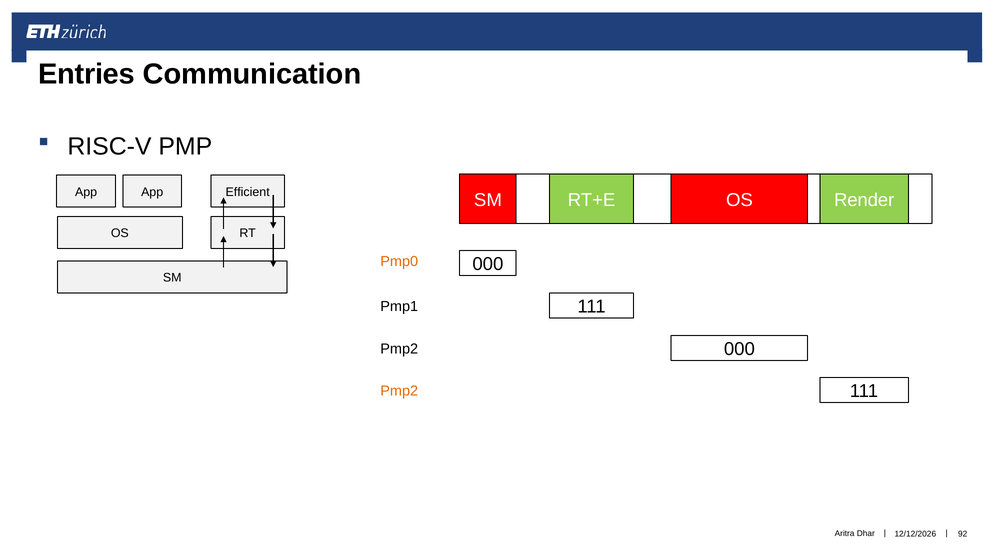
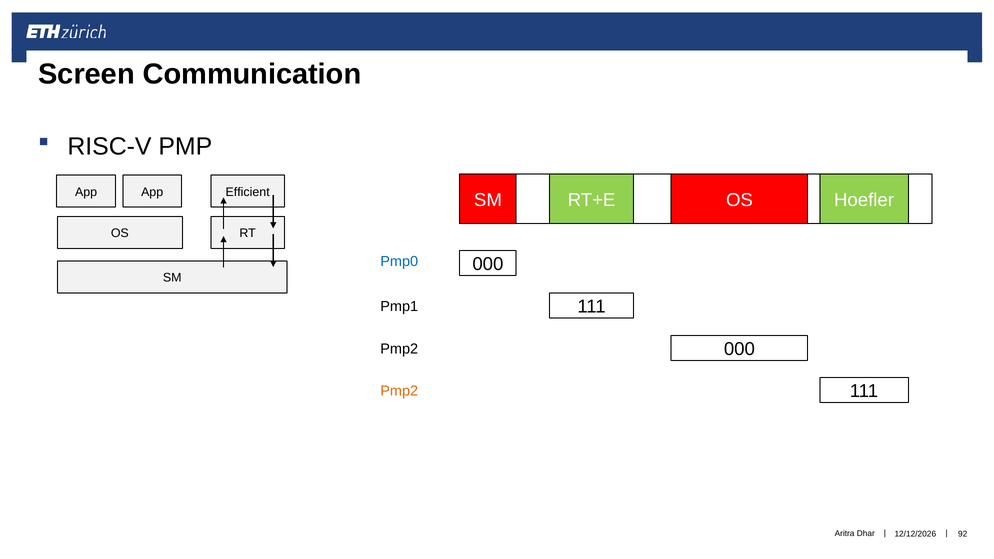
Entries: Entries -> Screen (86, 74)
Render: Render -> Hoefler (864, 200)
Pmp0 colour: orange -> blue (399, 262)
